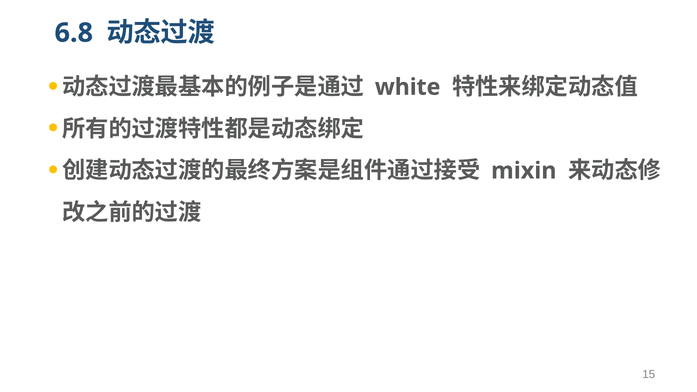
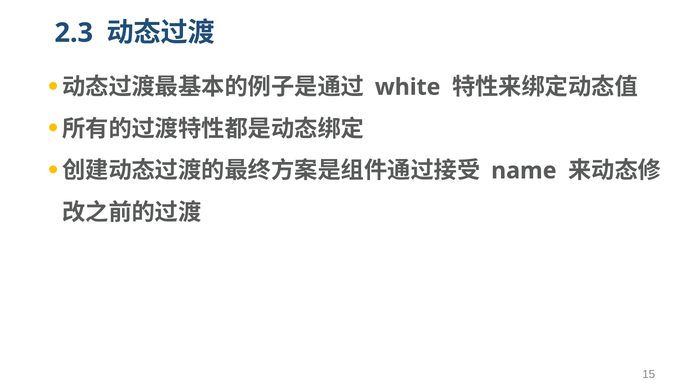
6.8: 6.8 -> 2.3 (74, 33)
mixin: mixin -> name (524, 171)
